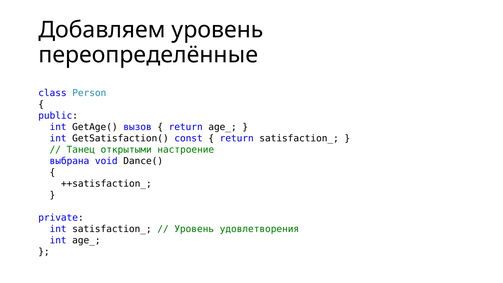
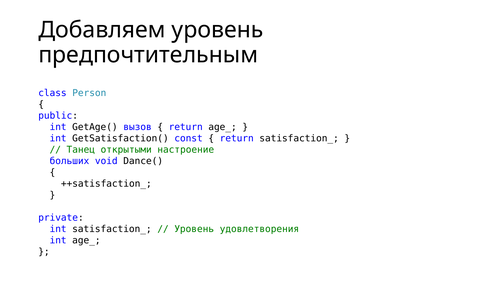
переопределённые: переопределённые -> предпочтительным (148, 55)
выбрана: выбрана -> больших (69, 161)
